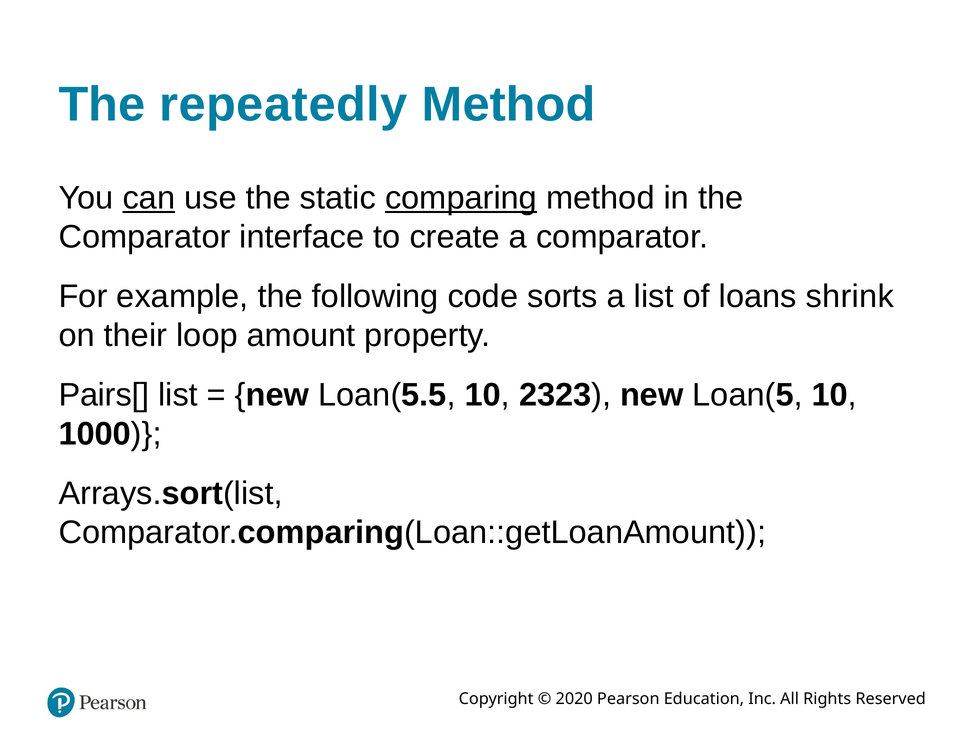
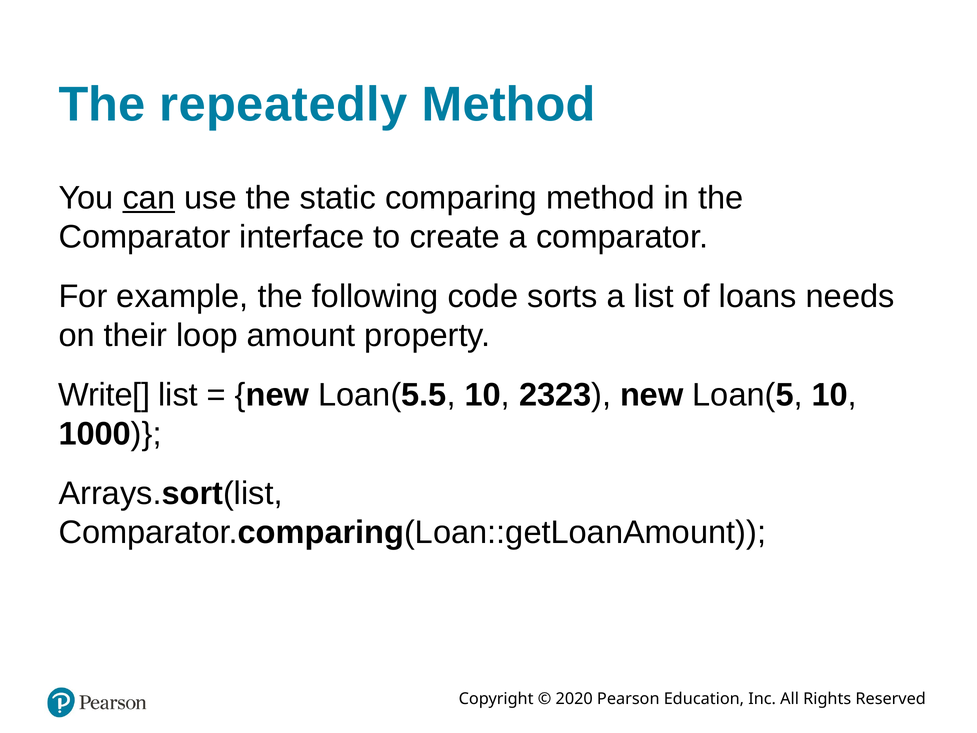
comparing underline: present -> none (461, 198)
shrink: shrink -> needs (850, 296)
Pairs[: Pairs[ -> Write[ (104, 395)
